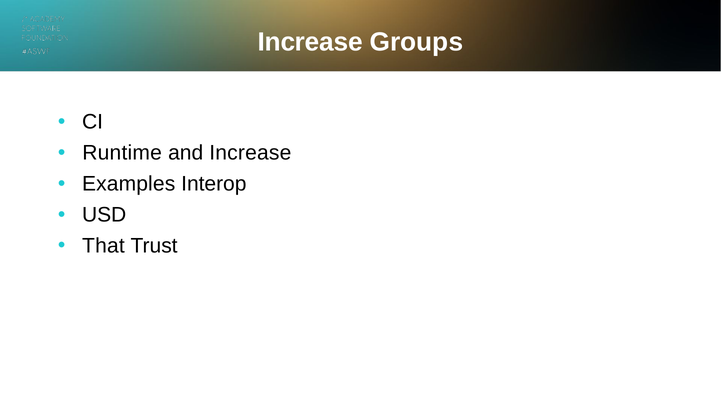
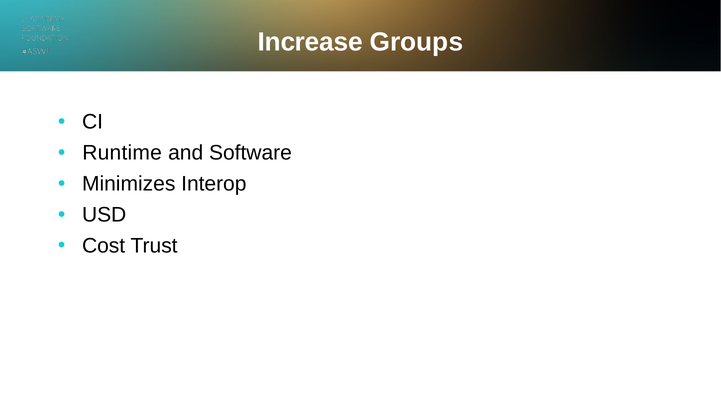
and Increase: Increase -> Software (250, 153)
Examples: Examples -> Minimizes (129, 184)
That: That -> Cost (104, 246)
